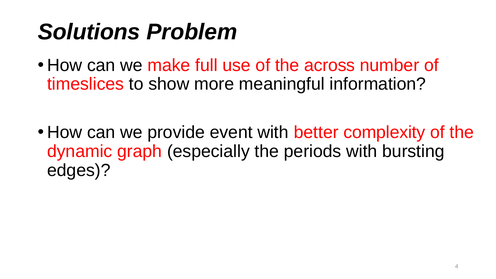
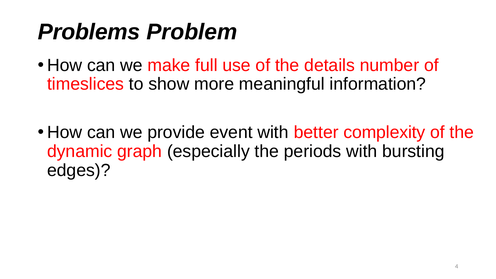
Solutions: Solutions -> Problems (89, 32)
across: across -> details (330, 65)
